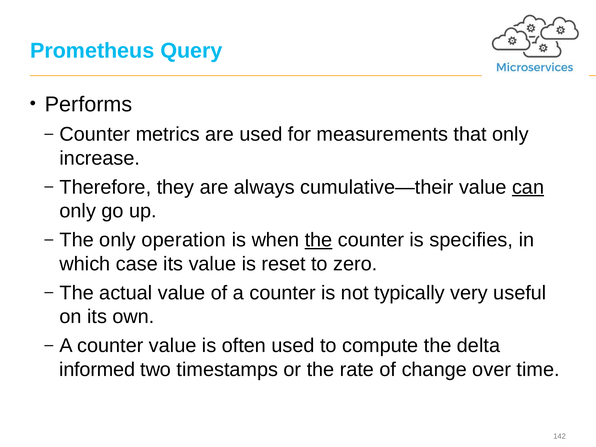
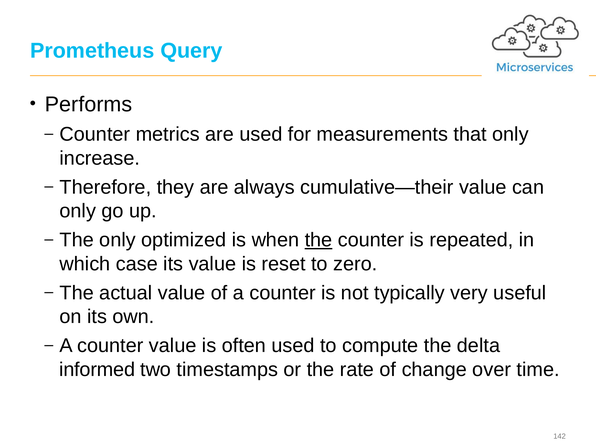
can underline: present -> none (528, 187)
operation: operation -> optimized (184, 240)
specifies: specifies -> repeated (471, 240)
